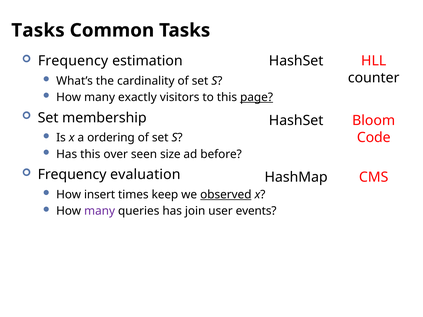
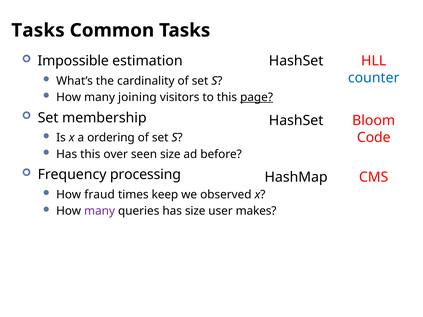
Frequency: Frequency -> Impossible (73, 61)
counter colour: black -> blue (374, 78)
exactly: exactly -> joining (137, 97)
evaluation: evaluation -> processing (145, 175)
insert: insert -> fraud (100, 195)
observed underline: present -> none (226, 195)
has join: join -> size (195, 211)
events: events -> makes (256, 211)
